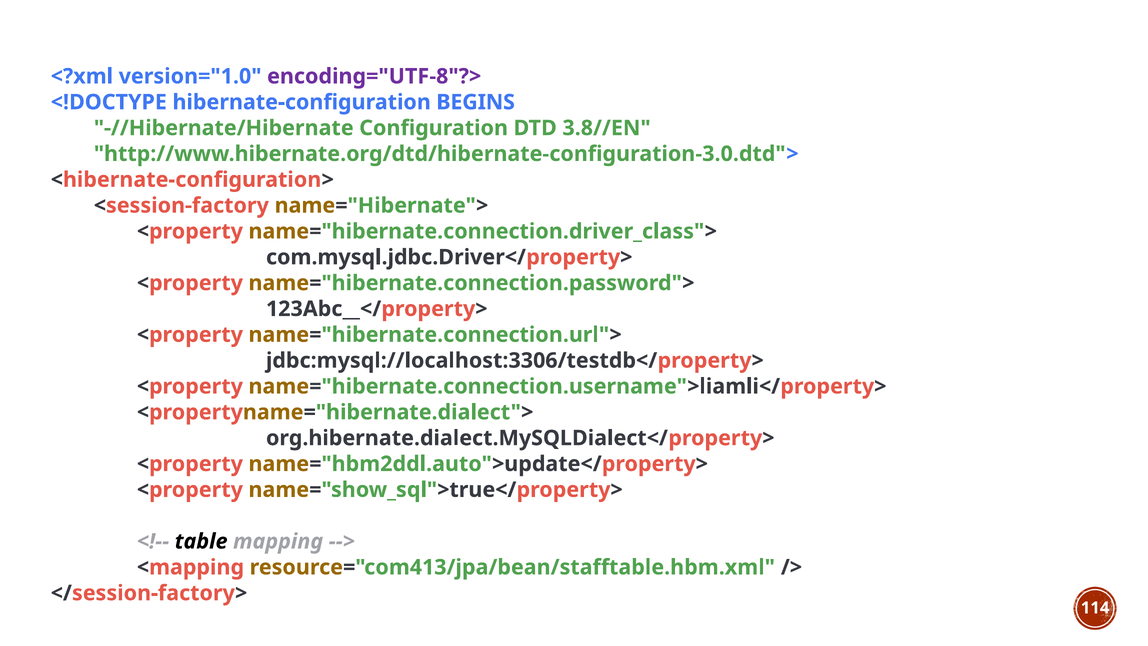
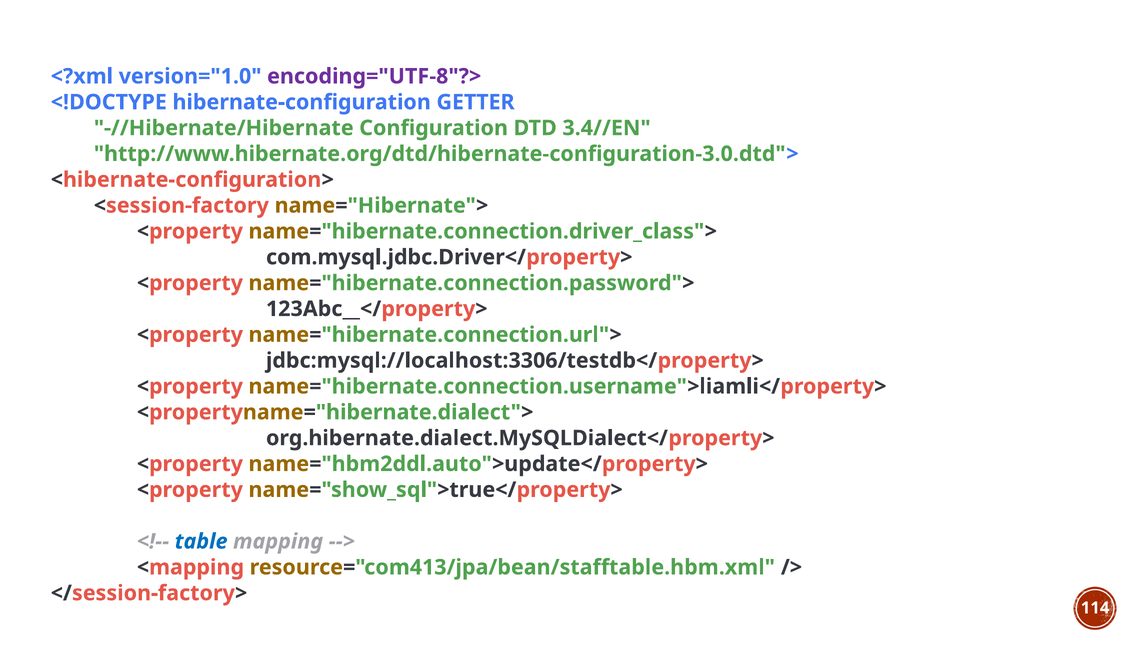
BEGINS: BEGINS -> GETTER (476, 102)
3.8//EN: 3.8//EN -> 3.4//EN (607, 128)
table colour: black -> blue (201, 541)
